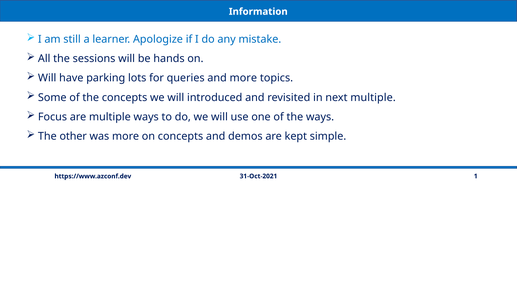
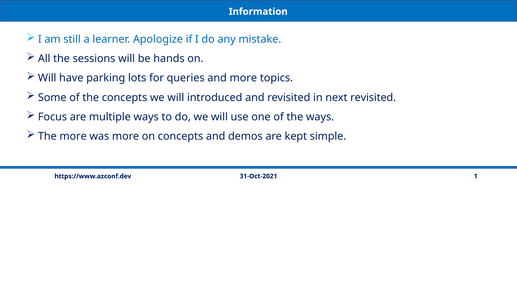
next multiple: multiple -> revisited (373, 97)
The other: other -> more (73, 136)
